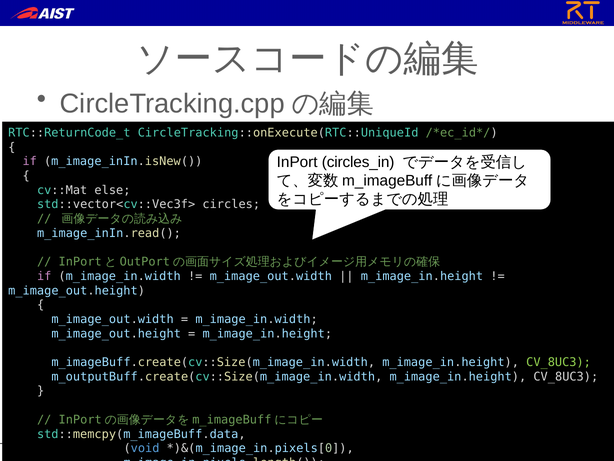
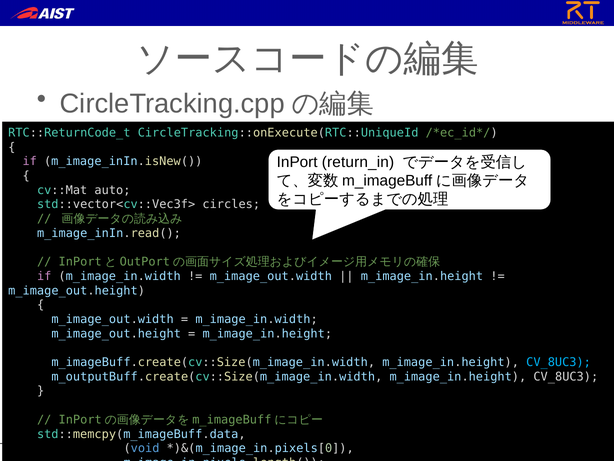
circles_in: circles_in -> return_in (358, 162)
else: else -> auto (112, 190)
CV_8UC3 colour: light green -> light blue (559, 362)
